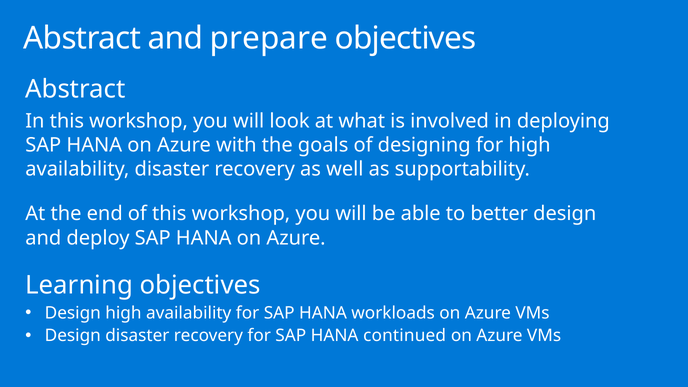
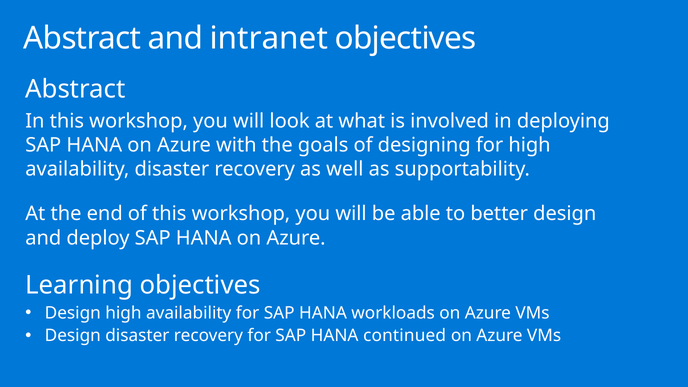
prepare: prepare -> intranet (269, 38)
